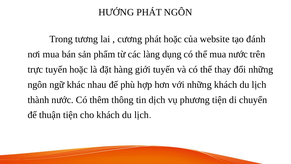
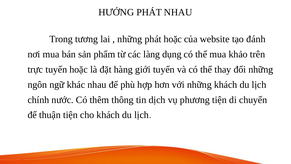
PHÁT NGÔN: NGÔN -> NHAU (178, 12)
cương: cương -> những (130, 39)
mua nước: nước -> khảo (238, 54)
thành: thành -> chính (38, 100)
